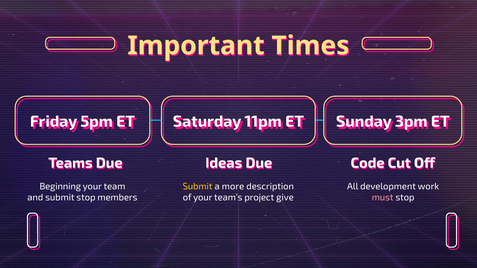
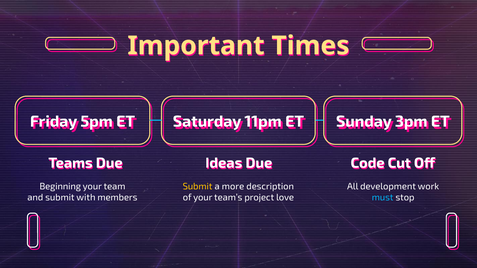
submit stop: stop -> with (86, 198)
give: give -> love (285, 198)
must colour: pink -> light blue (383, 198)
